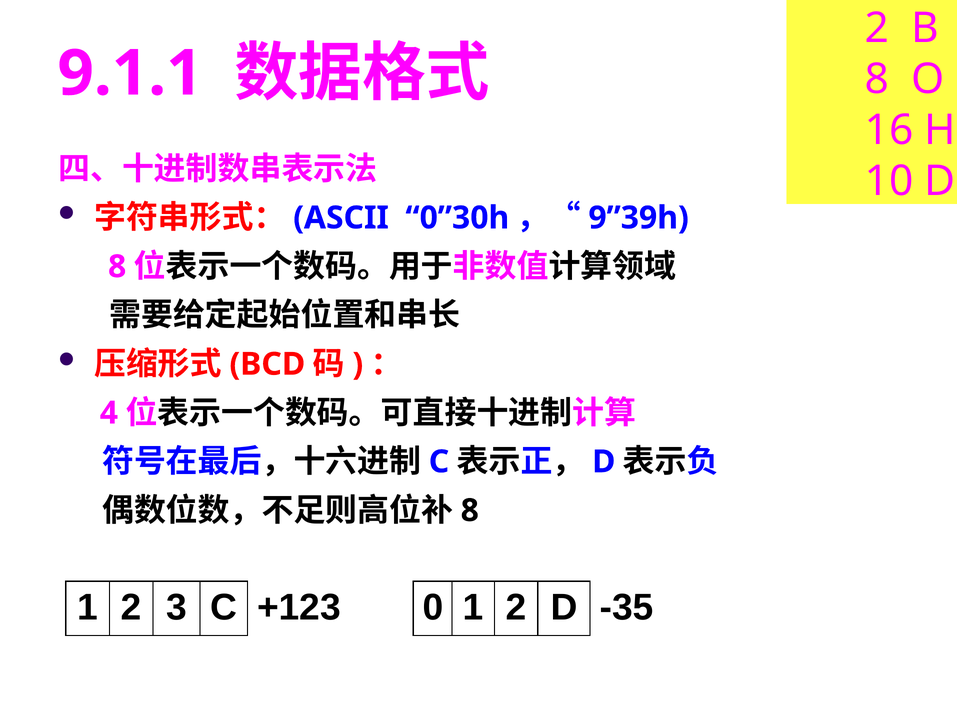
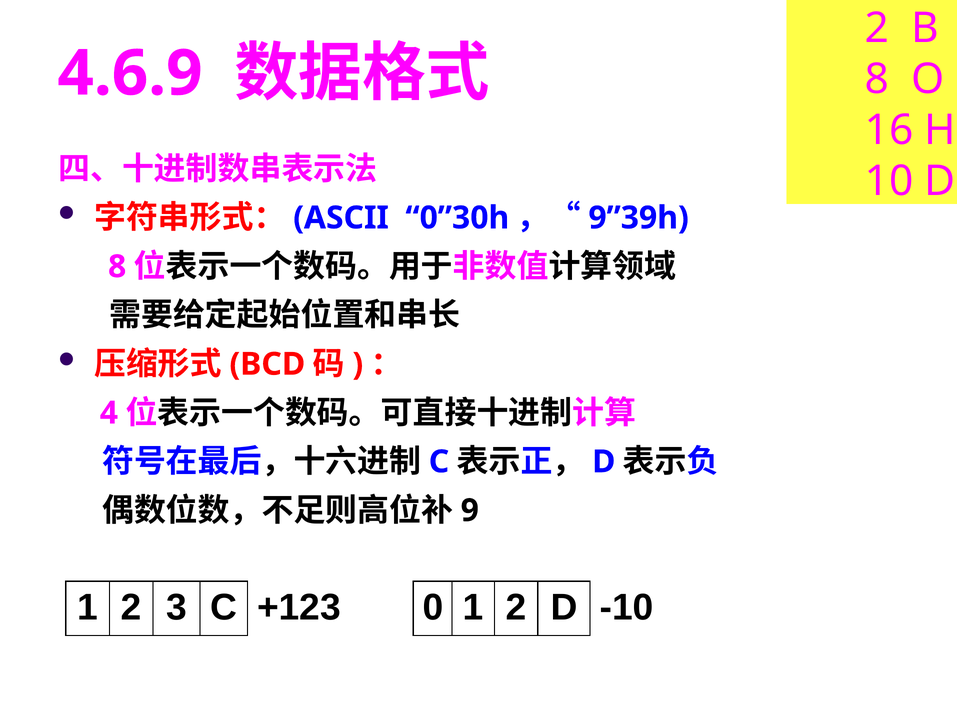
9.1.1: 9.1.1 -> 4.6.9 (130, 74)
8: 8 -> 9 (470, 511)
-35: -35 -> -10 (627, 608)
